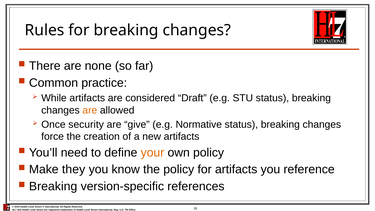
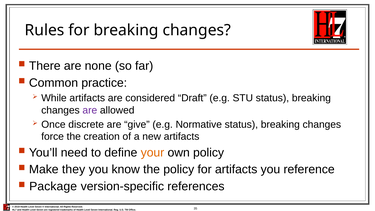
are colour: orange -> purple (90, 110)
security: security -> discrete (86, 124)
Breaking: Breaking -> Package (53, 186)
